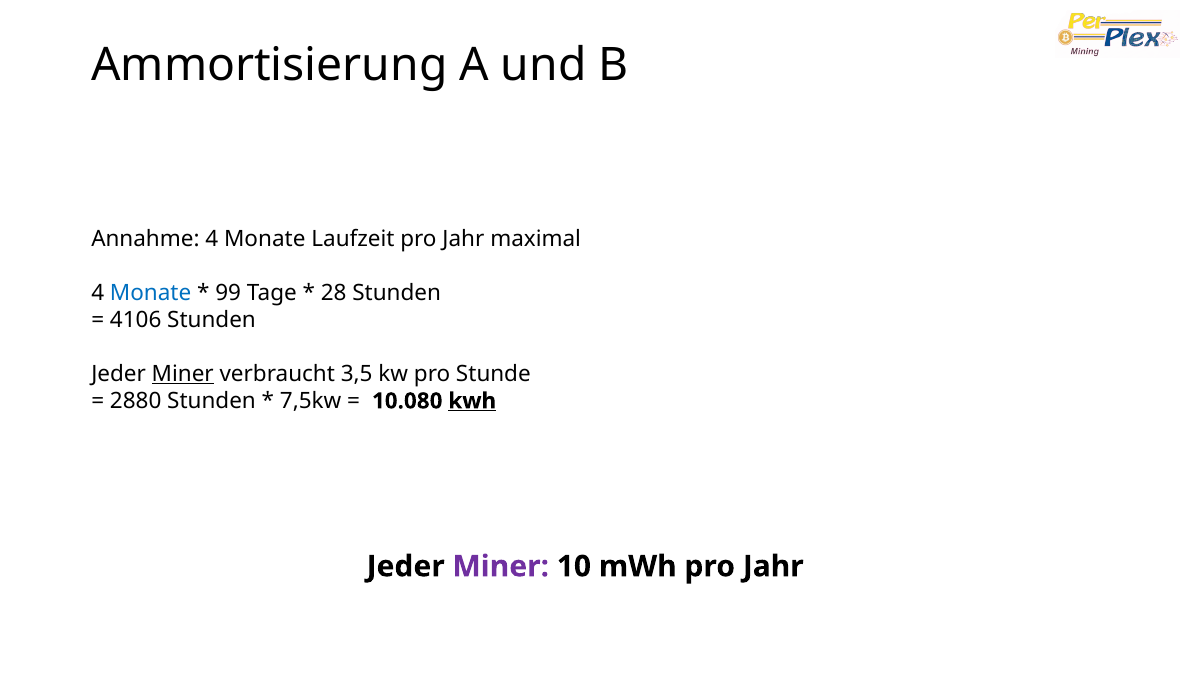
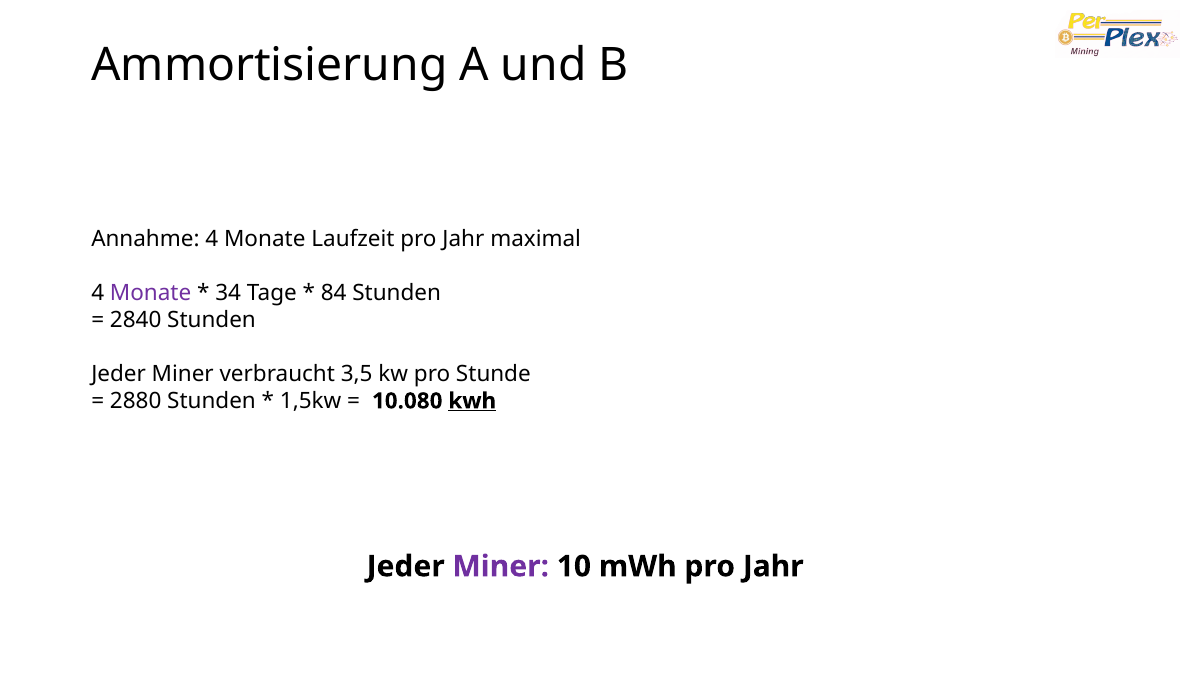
Monate colour: blue -> purple (151, 293)
99: 99 -> 34 (228, 293)
28: 28 -> 84 (334, 293)
4106: 4106 -> 2840 (136, 320)
Miner underline: present -> none (183, 374)
7,5kw: 7,5kw -> 1,5kw (311, 401)
